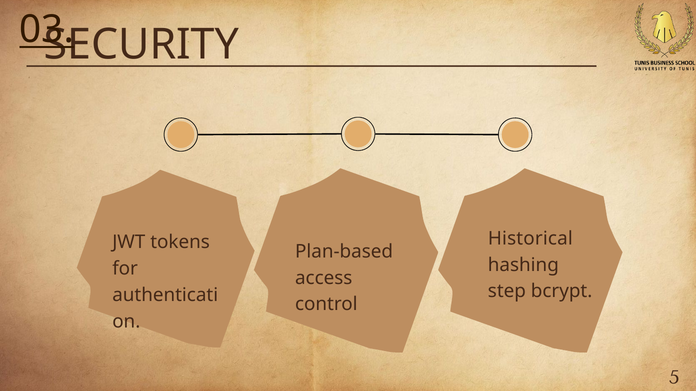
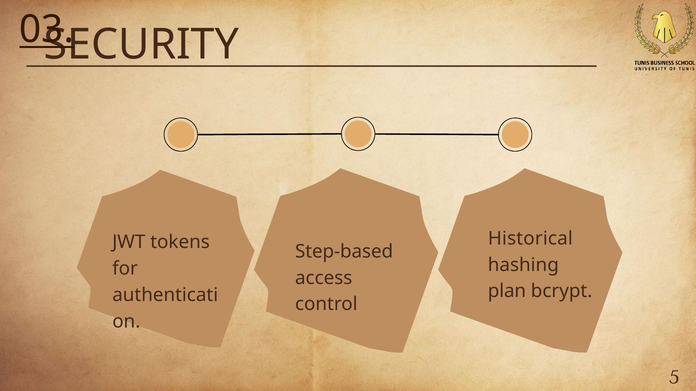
Plan-based: Plan-based -> Step-based (344, 252)
step: step -> plan (507, 292)
